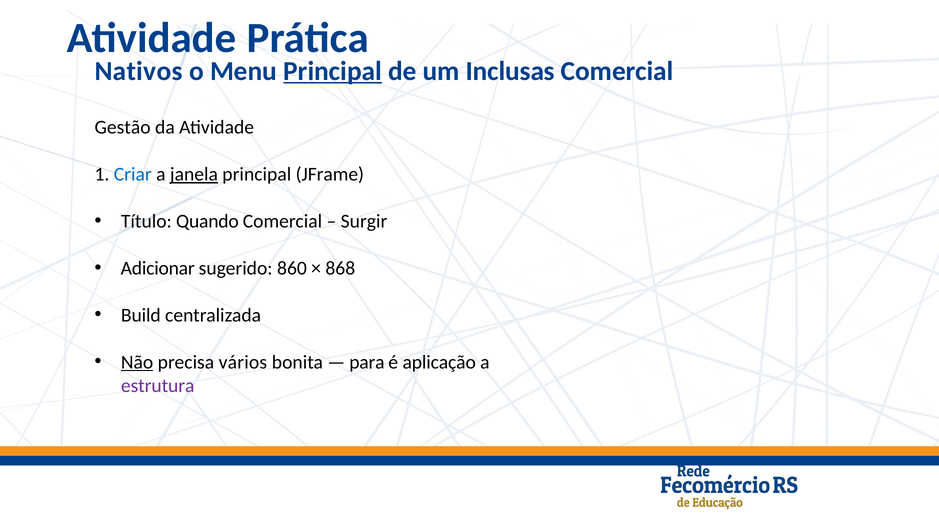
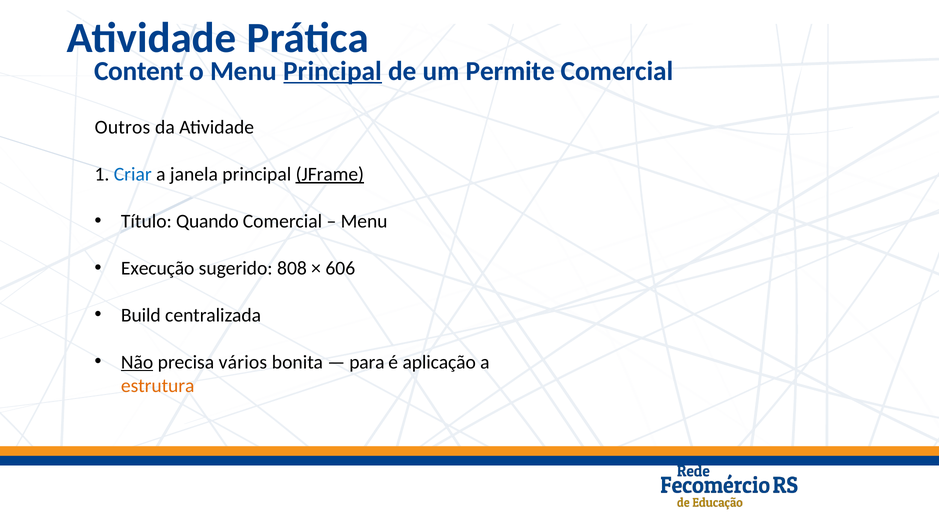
Nativos: Nativos -> Content (139, 71)
Inclusas: Inclusas -> Permite (510, 71)
Gestão: Gestão -> Outros (123, 127)
janela underline: present -> none (194, 174)
JFrame underline: none -> present (330, 174)
Surgir: Surgir -> Menu (364, 221)
Adicionar: Adicionar -> Execução (158, 268)
860: 860 -> 808 (292, 268)
868: 868 -> 606 (340, 268)
estrutura colour: purple -> orange (158, 386)
